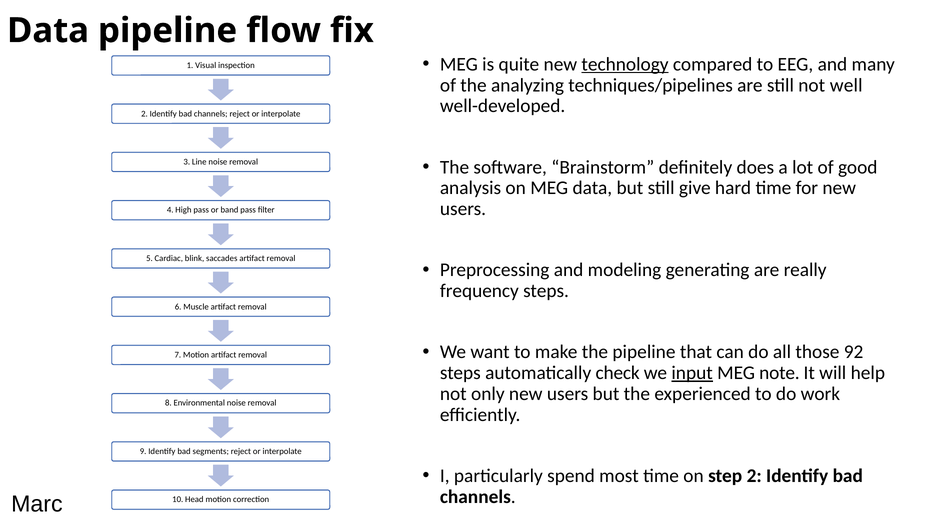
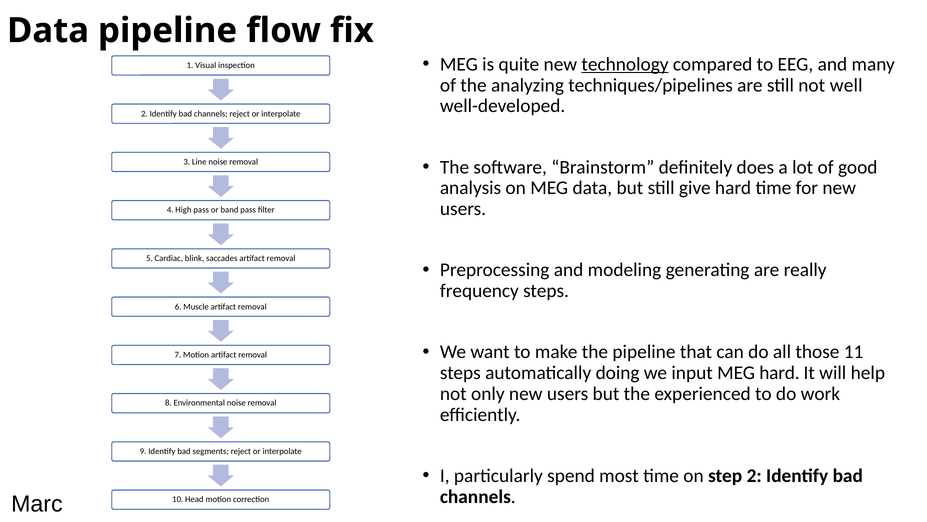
92: 92 -> 11 (854, 352)
check: check -> doing (618, 372)
input underline: present -> none (692, 372)
MEG note: note -> hard (779, 372)
